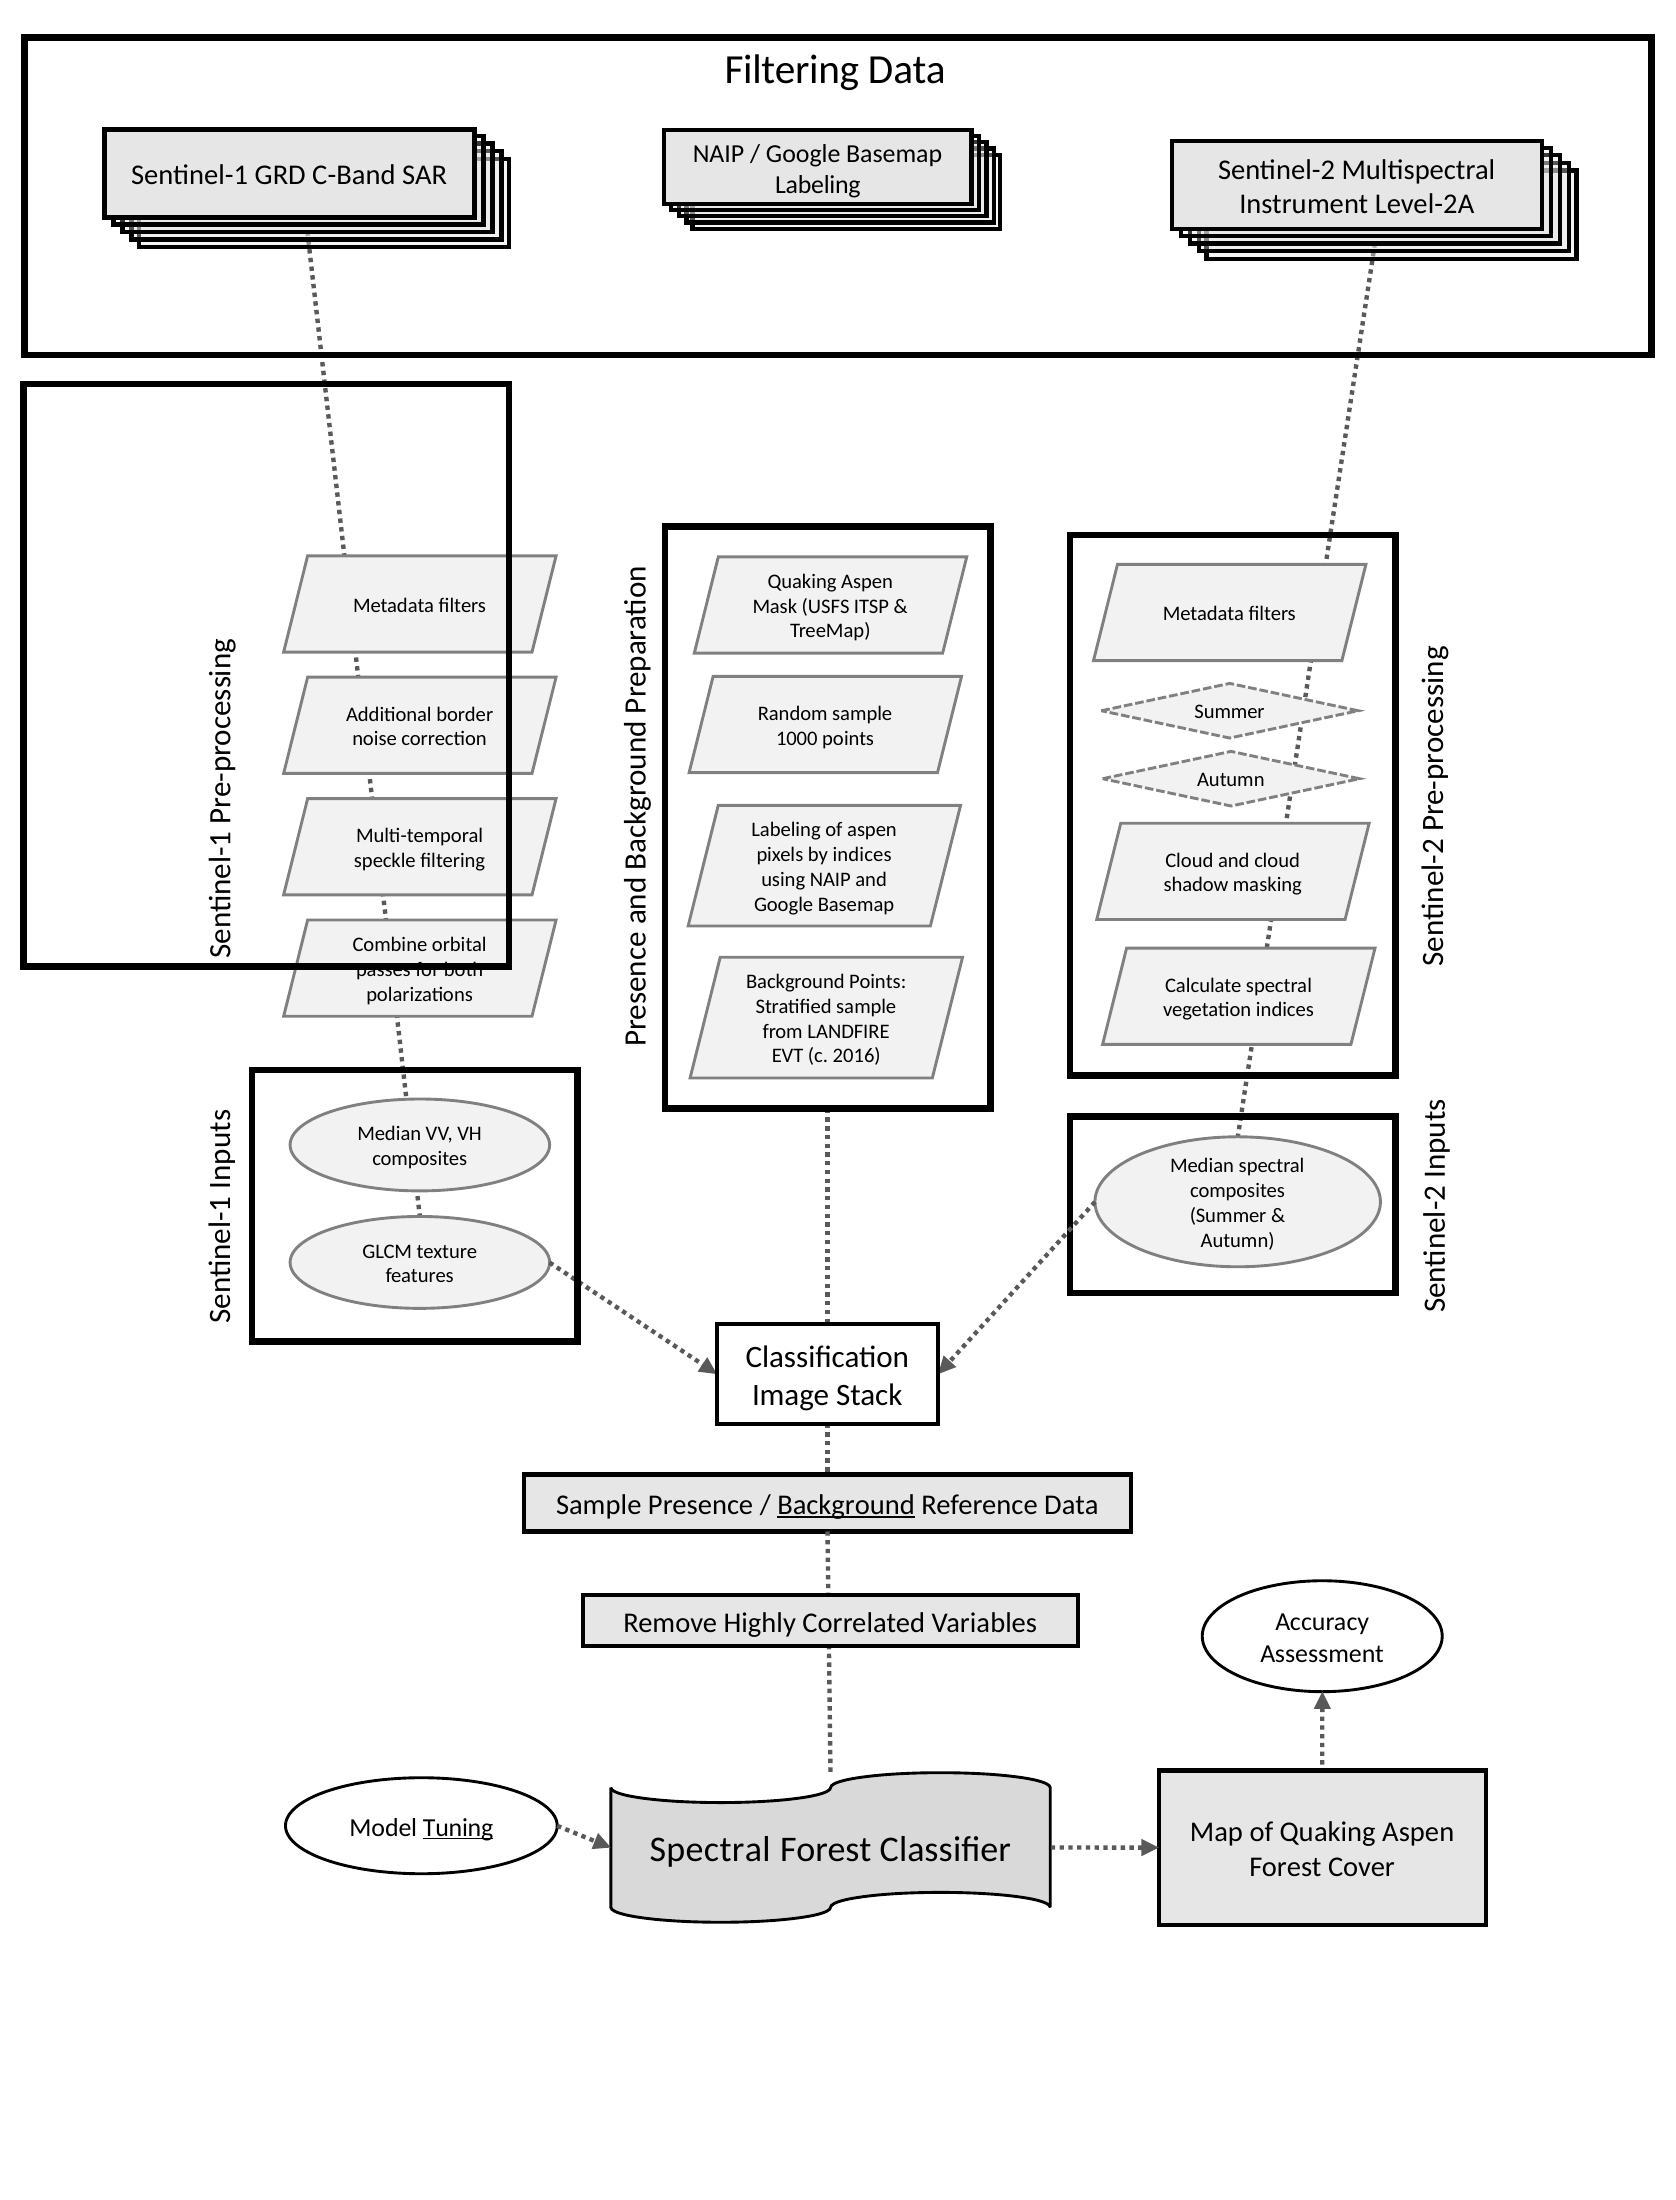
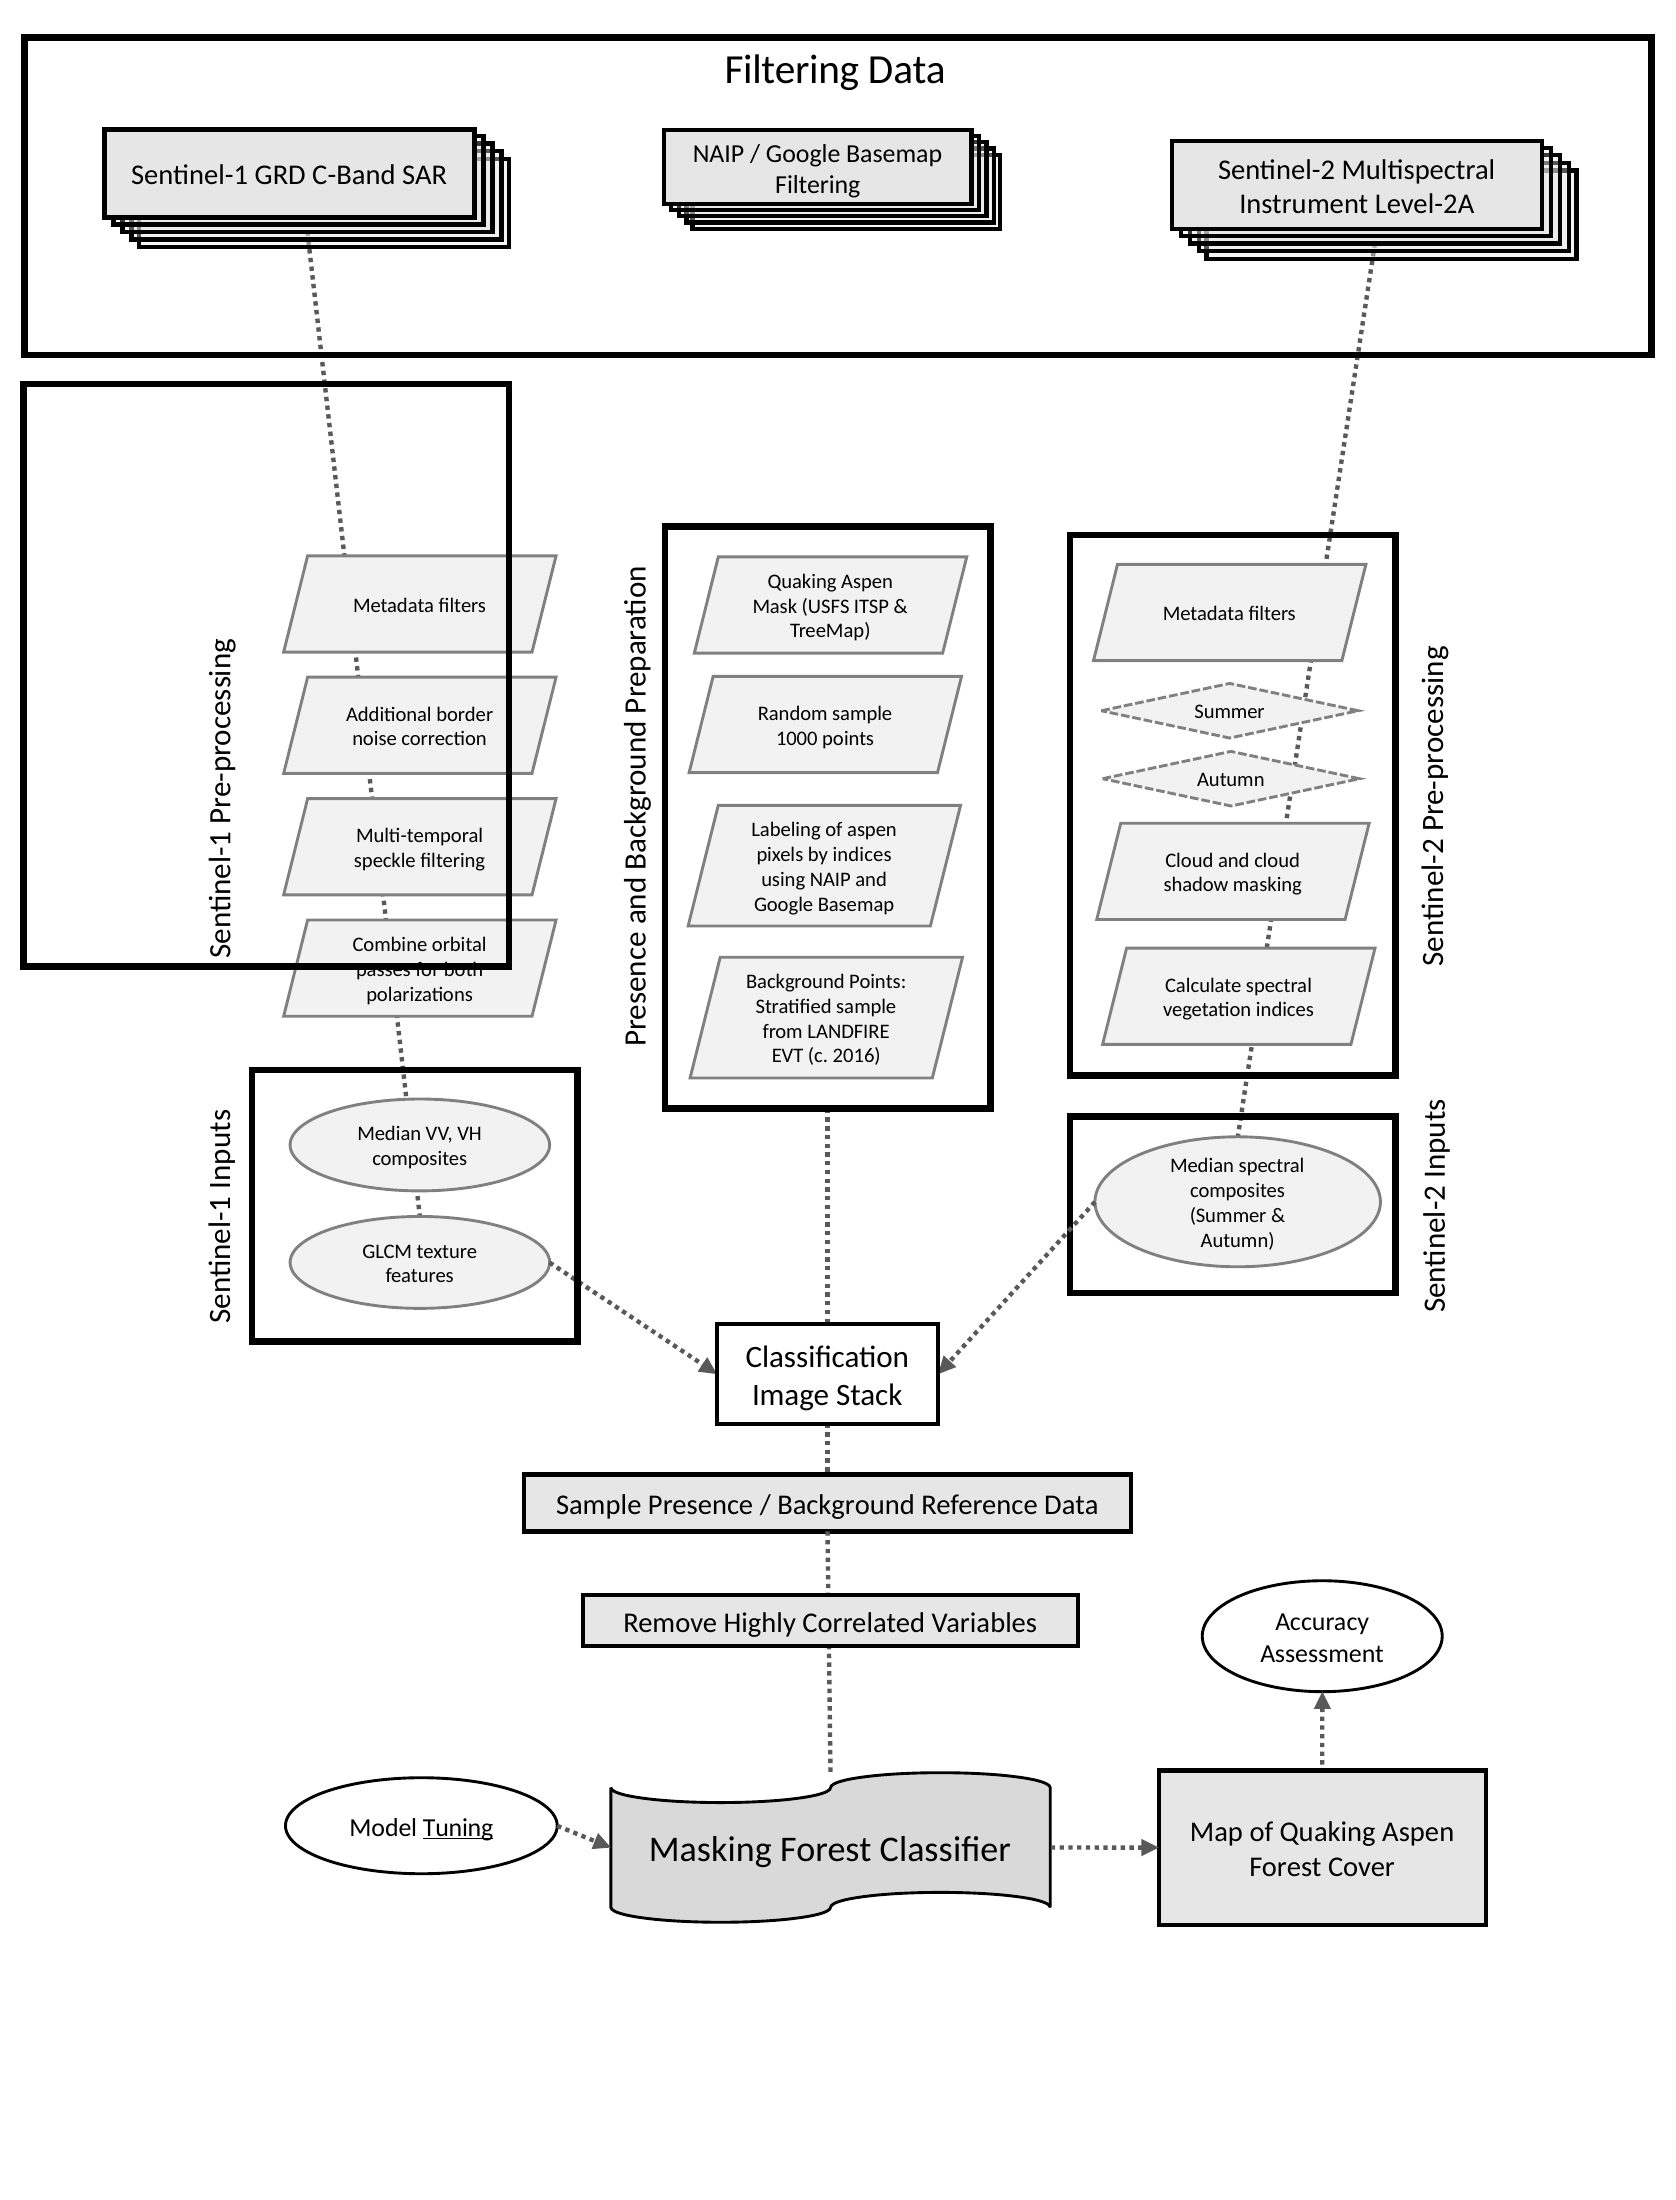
Labeling: Labeling -> Filtering (818, 185)
Background underline: present -> none (846, 1505)
Spectral: Spectral -> Masking (710, 1850)
